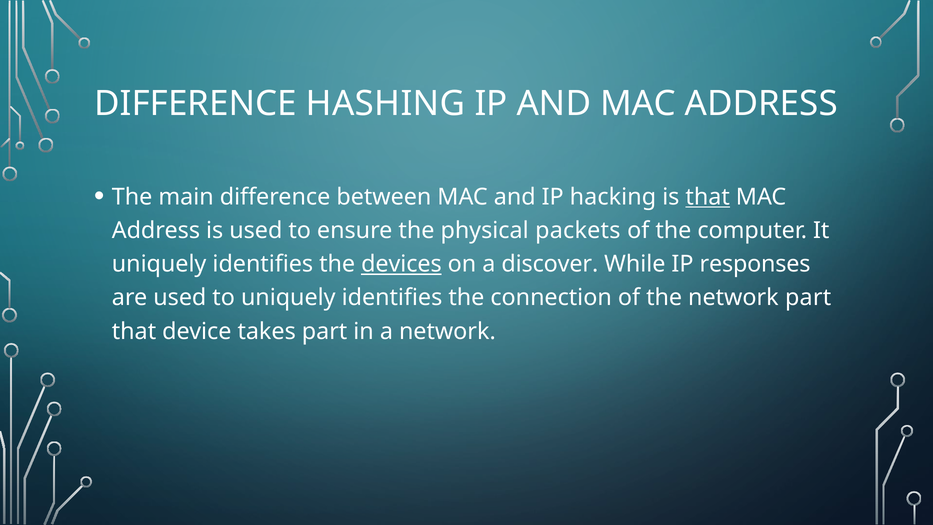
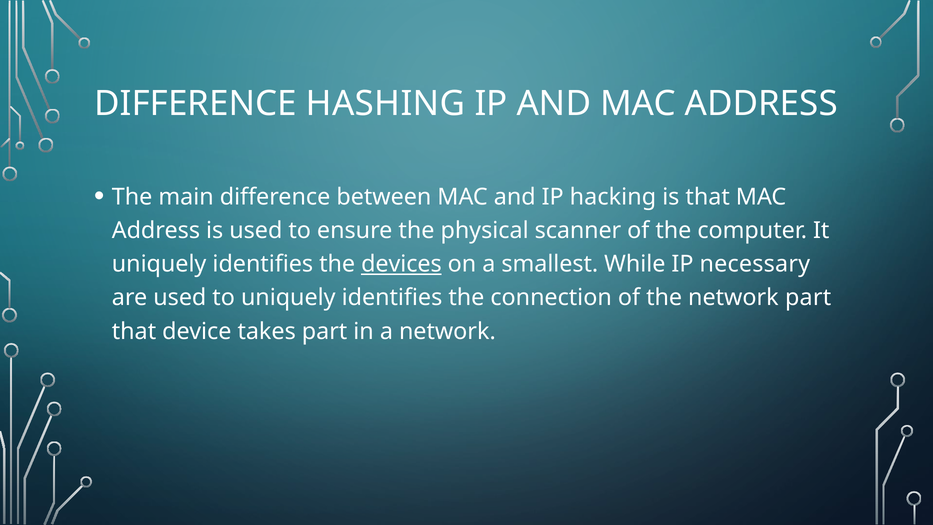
that underline: present -> none (708, 197)
packets: packets -> scanner (578, 230)
discover: discover -> smallest (550, 264)
responses: responses -> necessary (755, 264)
